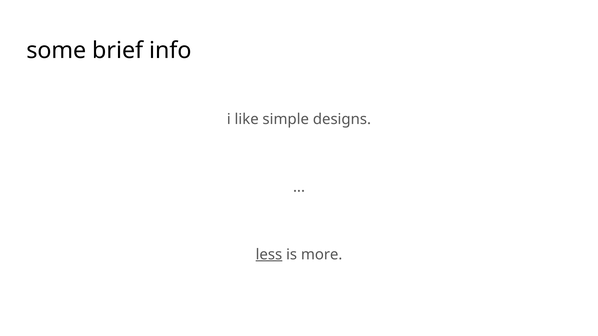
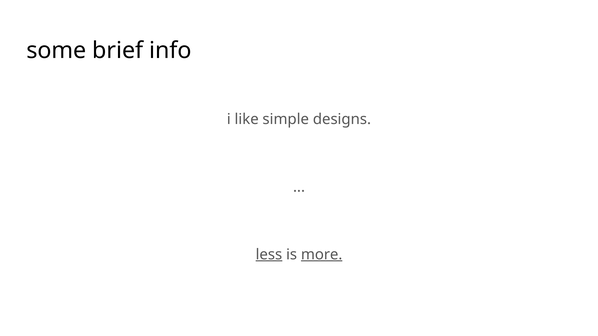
more underline: none -> present (322, 255)
